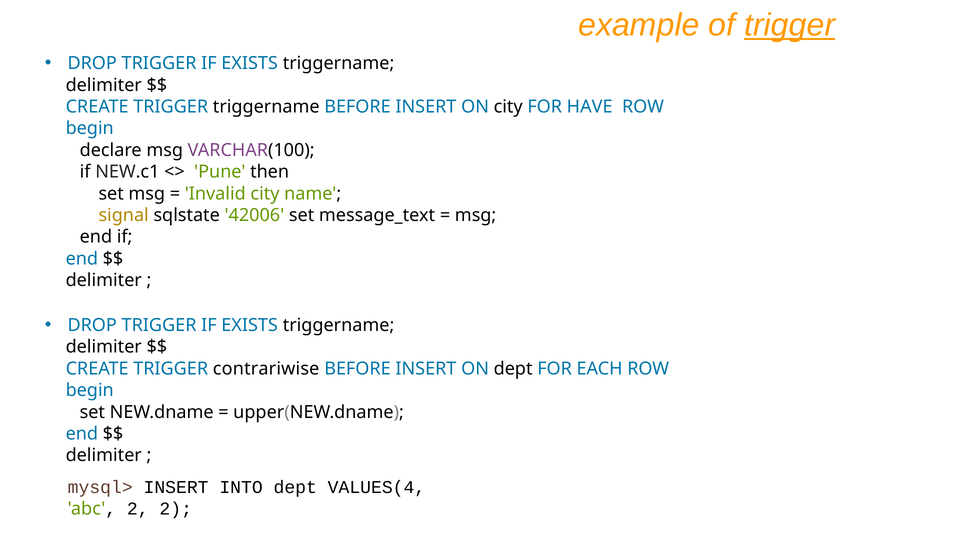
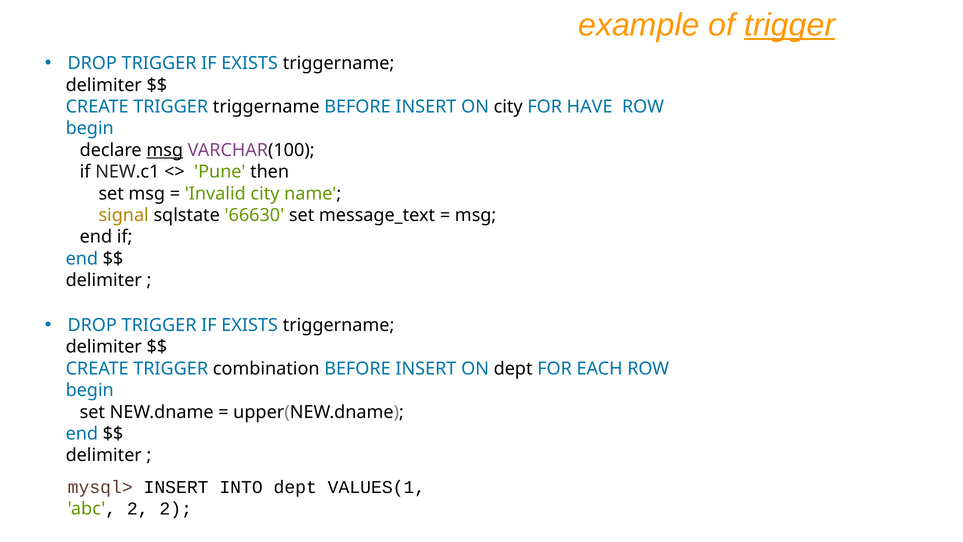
msg underline: none -> present (165, 150)
42006: 42006 -> 66630 (254, 215)
contrariwise: contrariwise -> combination (266, 368)
VALUES(4: VALUES(4 -> VALUES(1 (376, 487)
